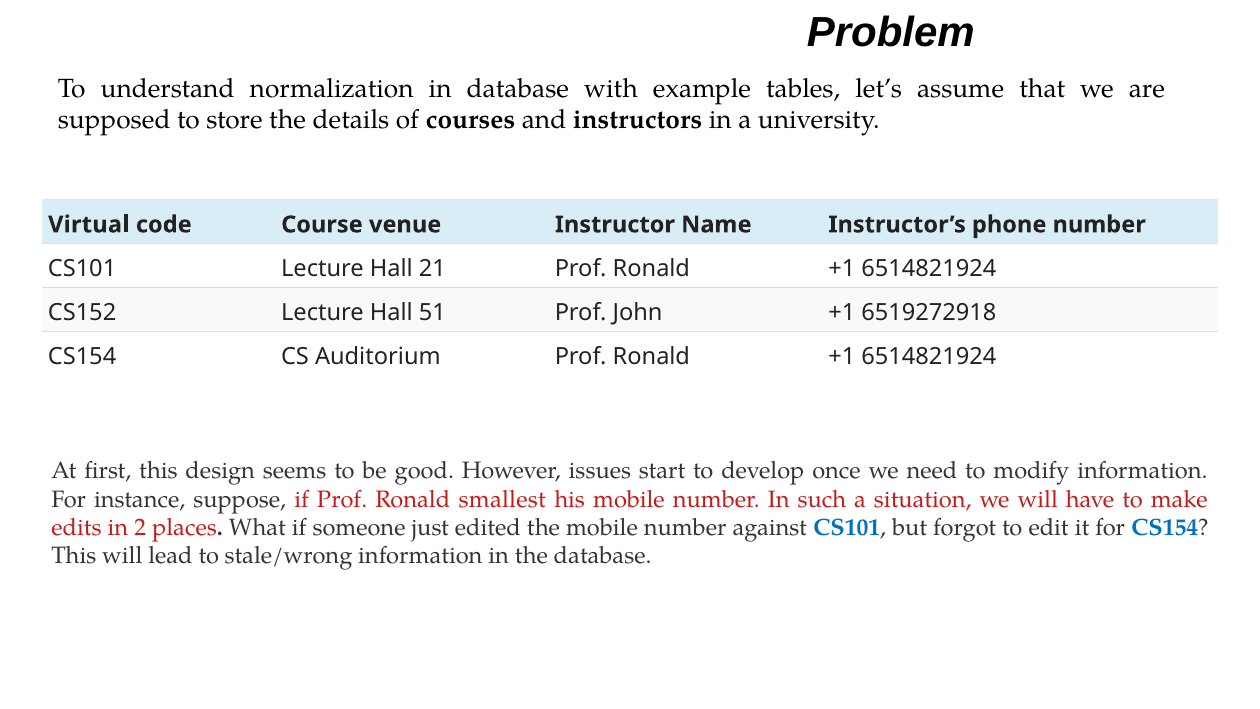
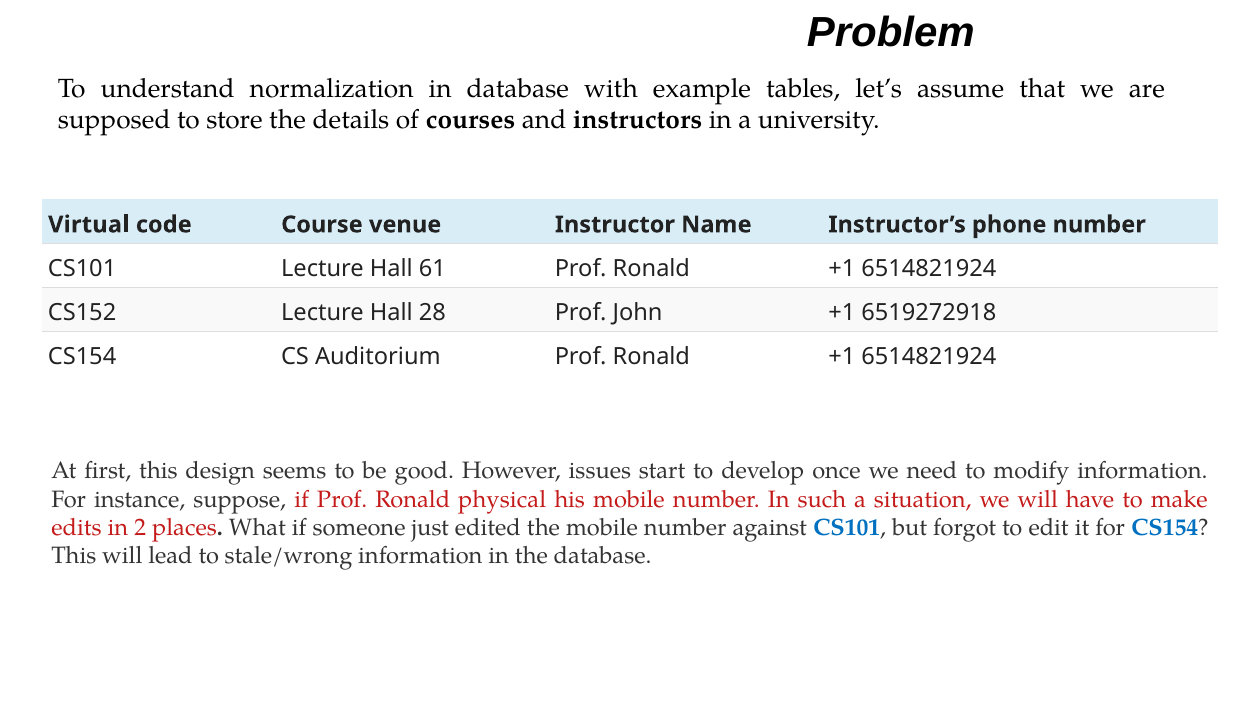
21: 21 -> 61 (432, 269)
51: 51 -> 28 (432, 313)
smallest: smallest -> physical (502, 499)
